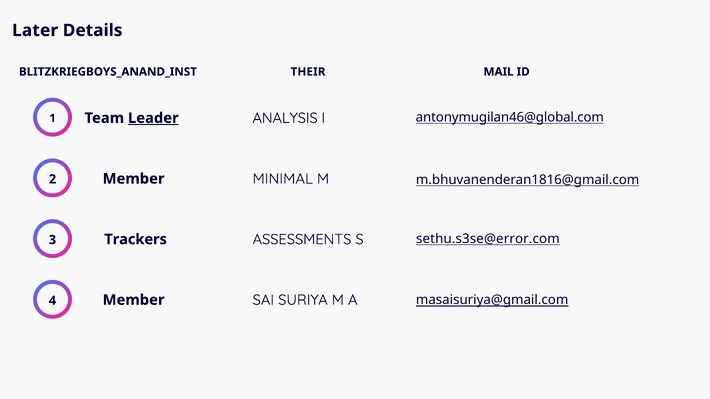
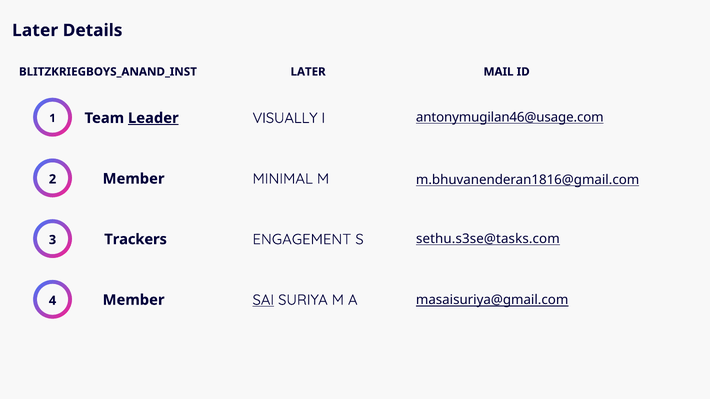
BLITZKRIEGBOYS_ANAND_INST THEIR: THEIR -> LATER (308, 72)
ANALYSIS: ANALYSIS -> VISUALLY (285, 118)
antonymugilan46@global.com: antonymugilan46@global.com -> antonymugilan46@usage.com (510, 117)
ASSESSMENTS: ASSESSMENTS -> ENGAGEMENT (302, 240)
sethu.s3se@error.com: sethu.s3se@error.com -> sethu.s3se@tasks.com (488, 239)
SAI underline: none -> present (263, 300)
